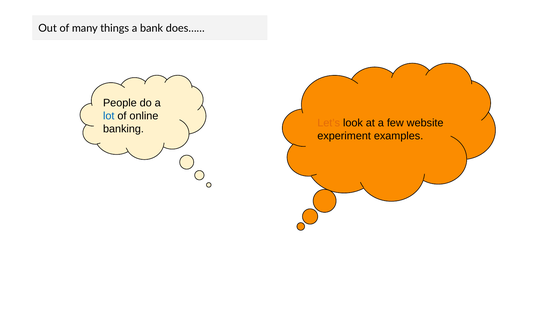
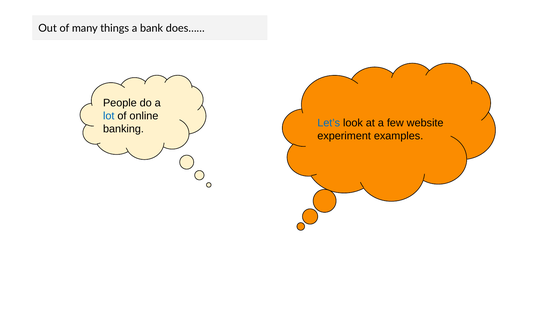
Let’s colour: orange -> blue (329, 123)
